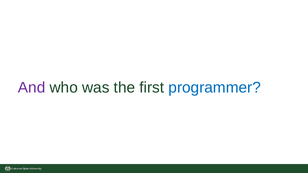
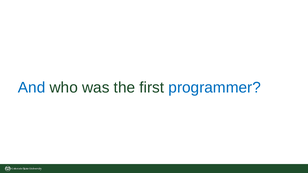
And colour: purple -> blue (32, 88)
